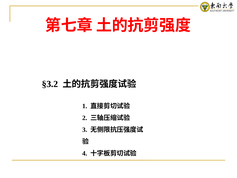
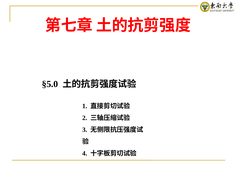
§3.2: §3.2 -> §5.0 (50, 84)
